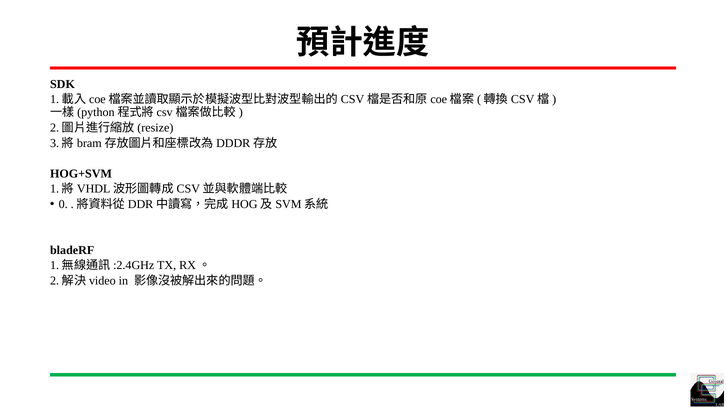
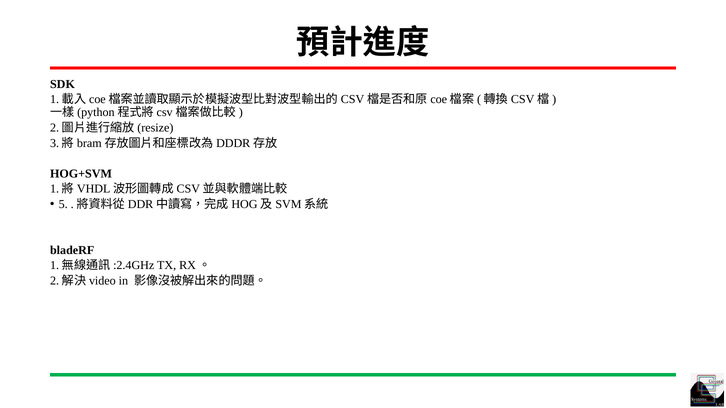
0: 0 -> 5 (63, 204)
